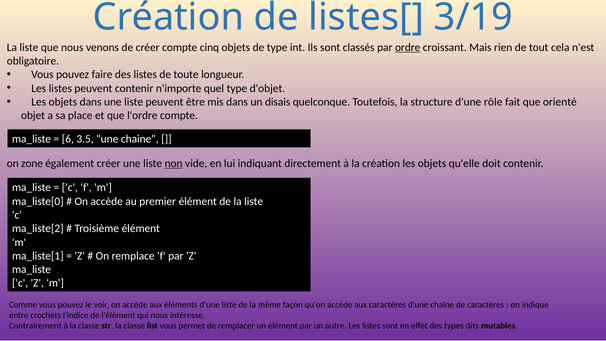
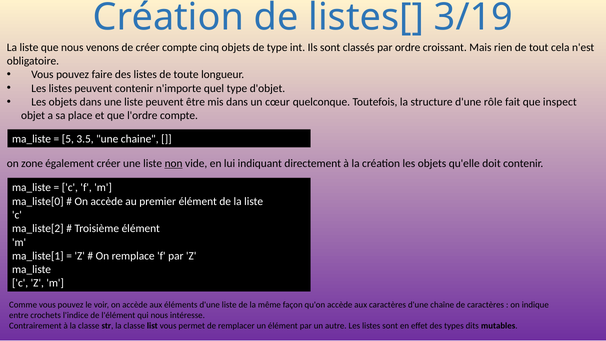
ordre underline: present -> none (408, 47)
disais: disais -> cœur (278, 102)
orienté: orienté -> inspect (560, 102)
6: 6 -> 5 (68, 139)
